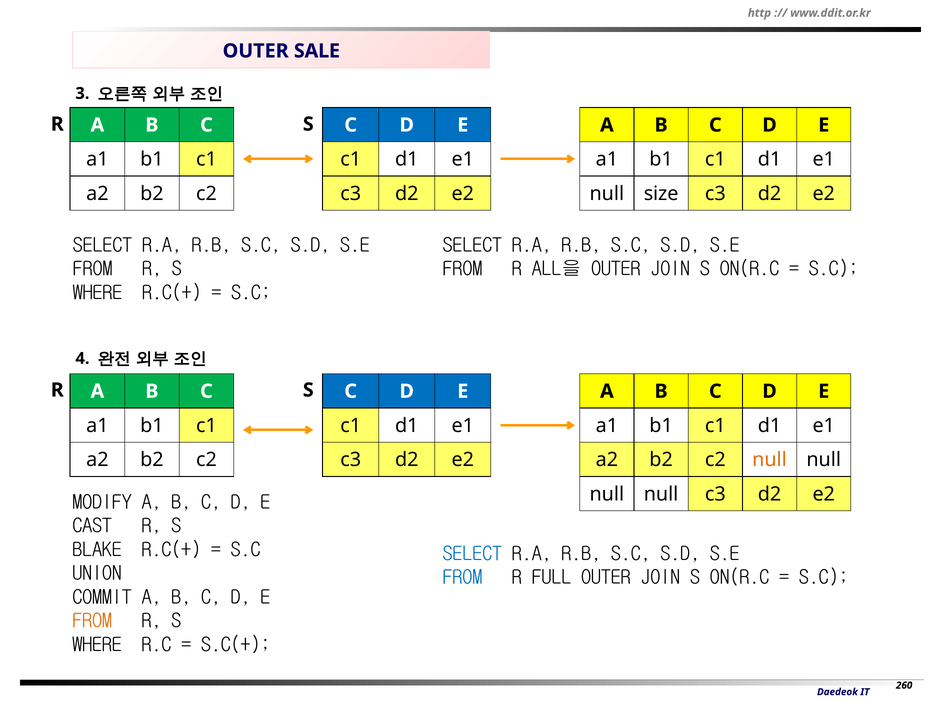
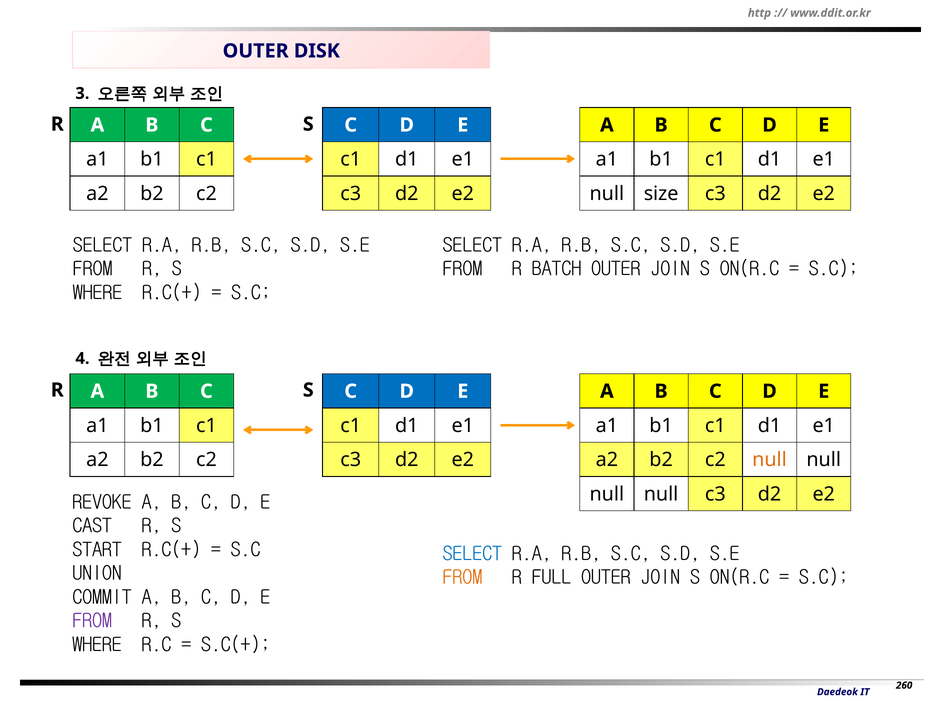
SALE: SALE -> DISK (317, 51)
ALL을: ALL을 -> BATCH (557, 269)
MODIFY: MODIFY -> REVOKE (102, 502)
BLAKE: BLAKE -> START (97, 550)
FROM colour: blue -> orange (462, 578)
FROM colour: orange -> purple (92, 621)
